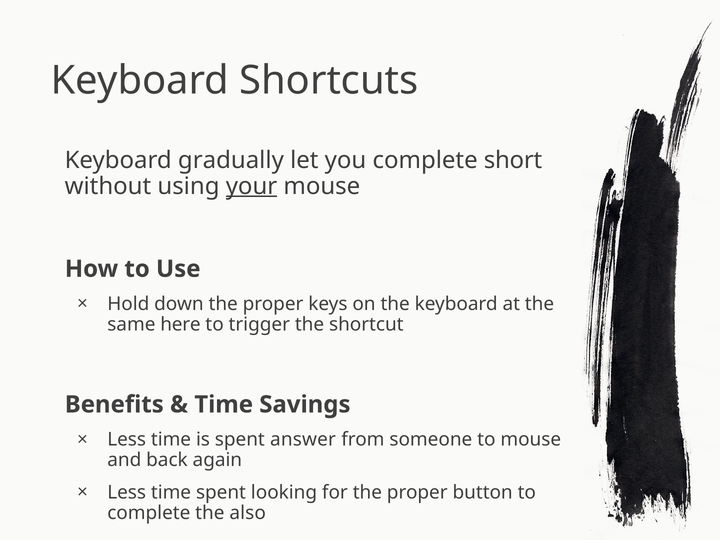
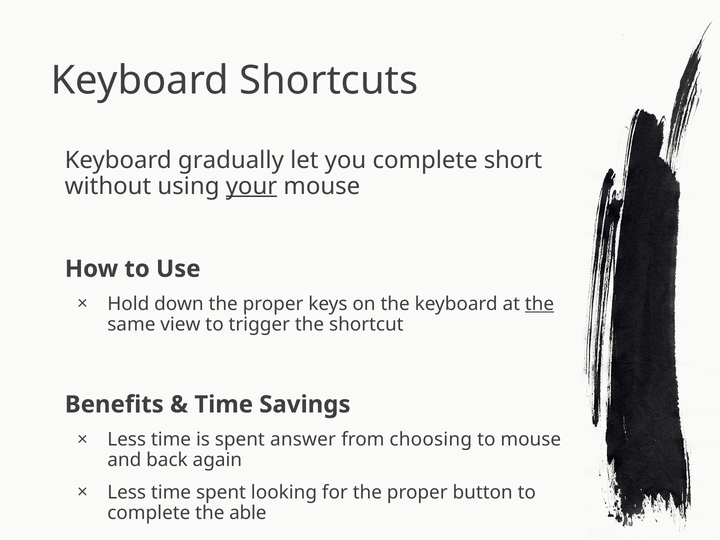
the underline: none -> present (540, 304)
here: here -> view (180, 324)
someone: someone -> choosing (431, 439)
also: also -> able (248, 513)
